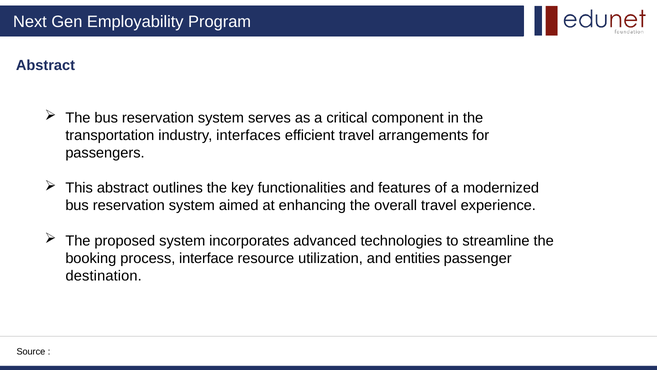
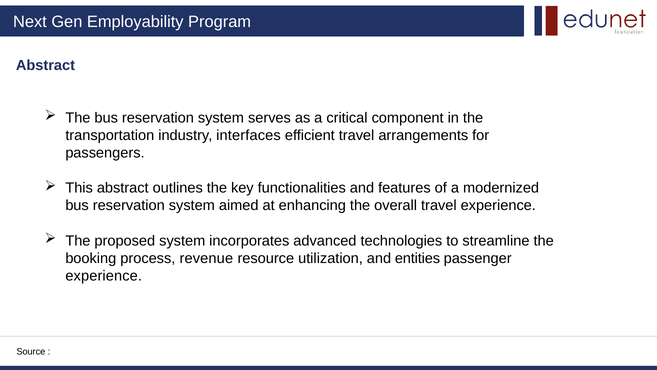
interface: interface -> revenue (206, 258)
destination: destination -> experience (104, 275)
